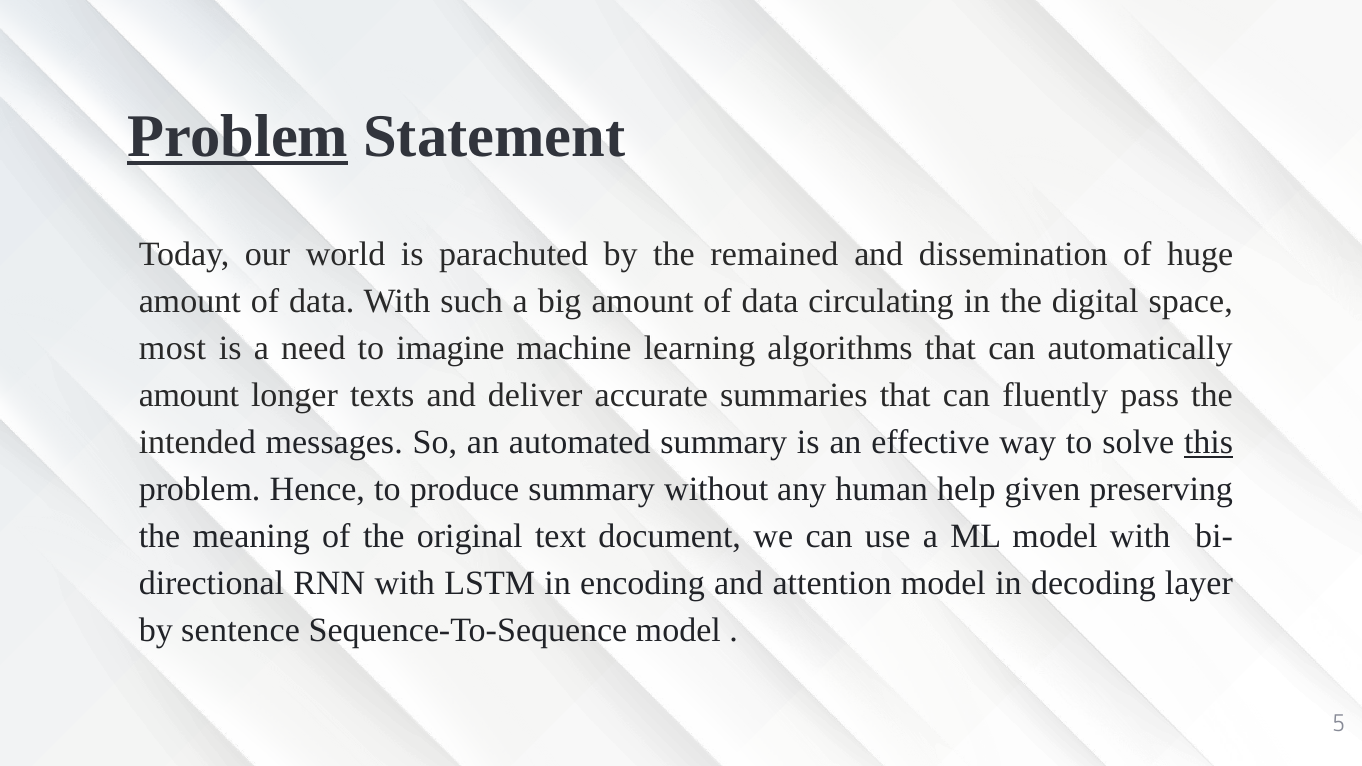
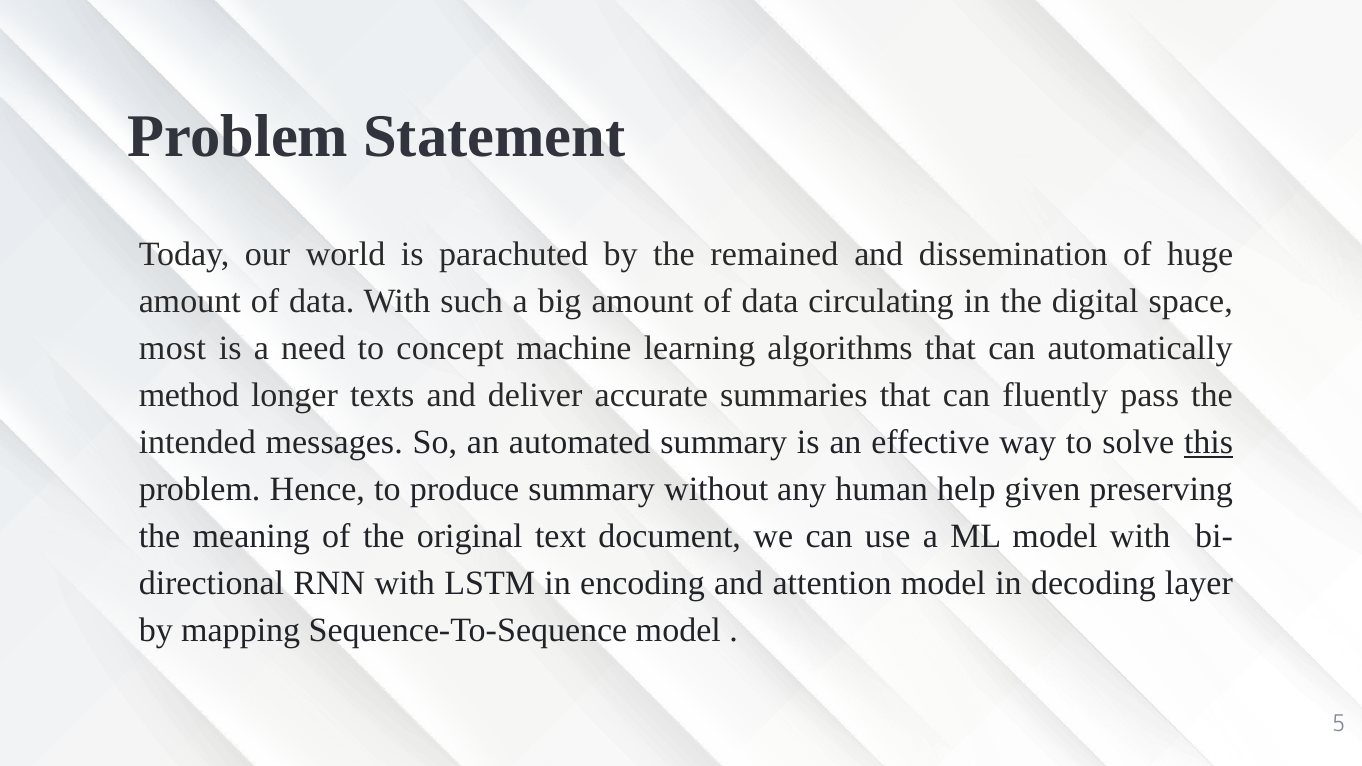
Problem underline: present -> none (238, 137)
imagine: imagine -> concept (450, 348)
amount: amount -> method (189, 395)
sentence: sentence -> mapping (241, 630)
